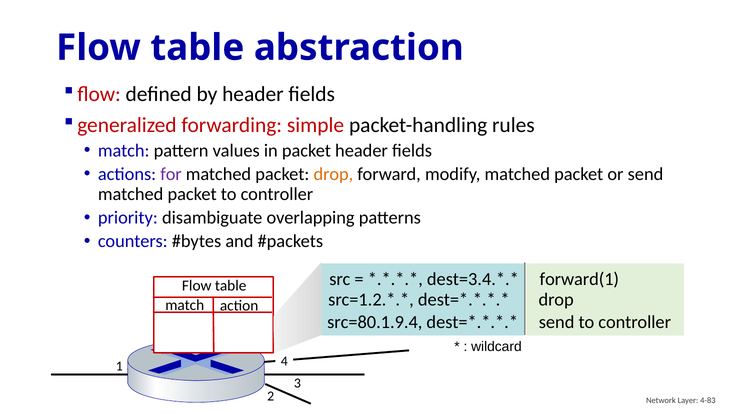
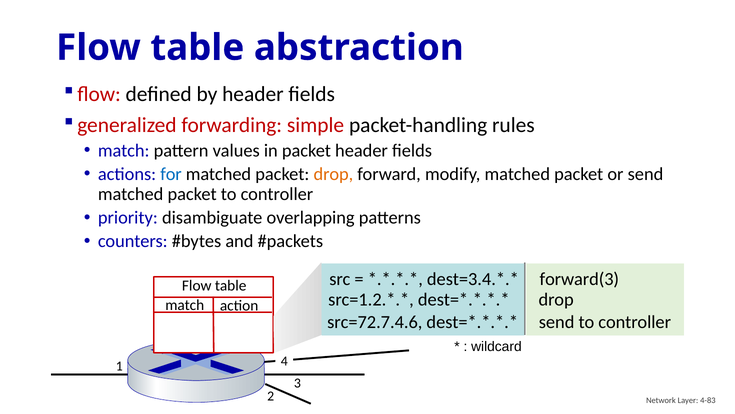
for colour: purple -> blue (171, 174)
forward(1: forward(1 -> forward(3 (579, 279)
src=80.1.9.4: src=80.1.9.4 -> src=72.7.4.6 (375, 322)
